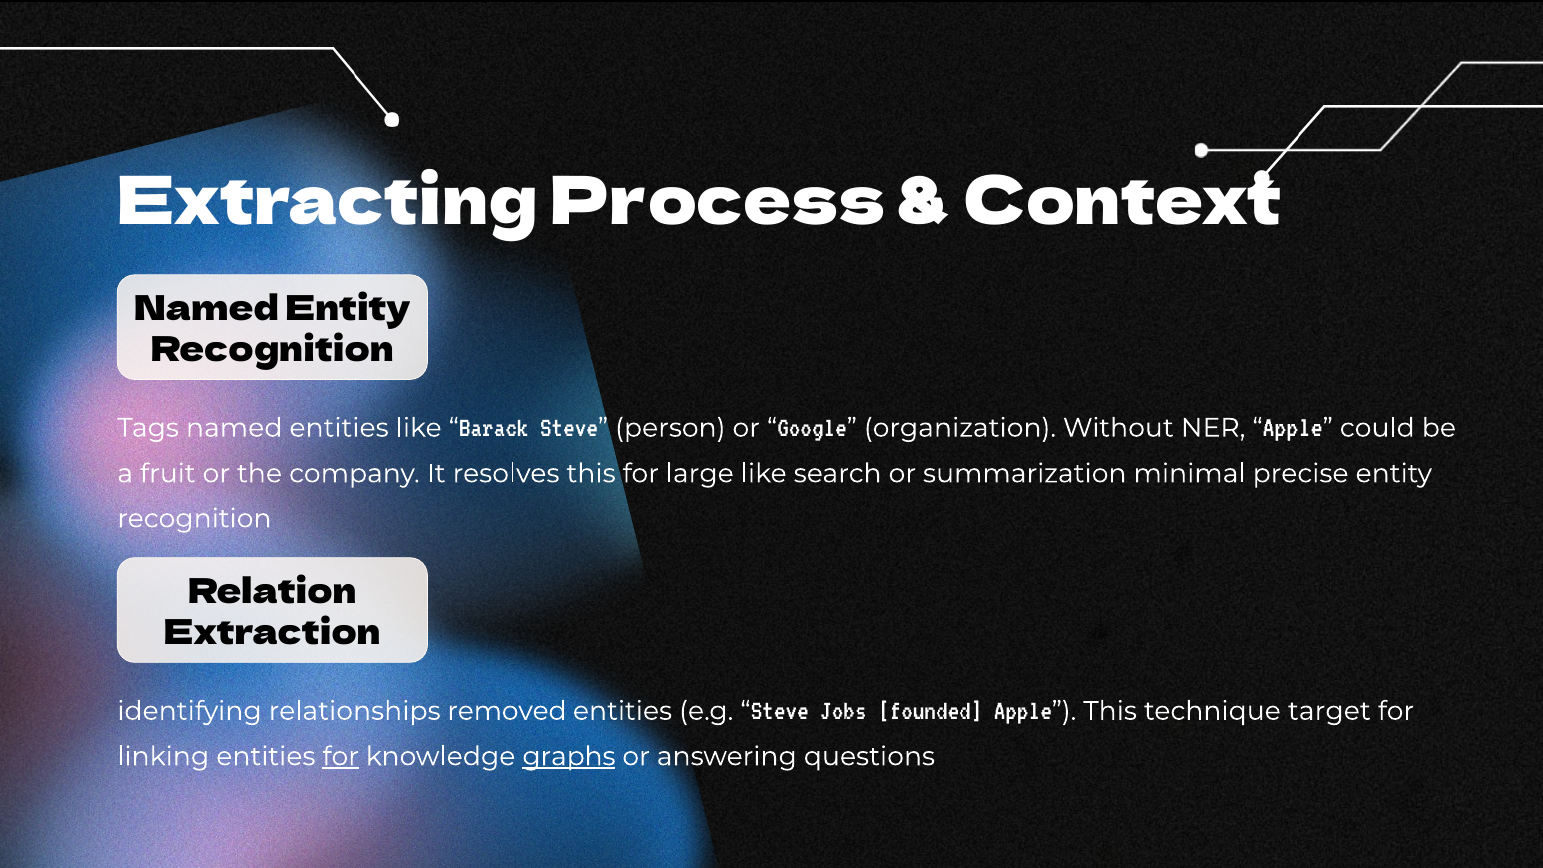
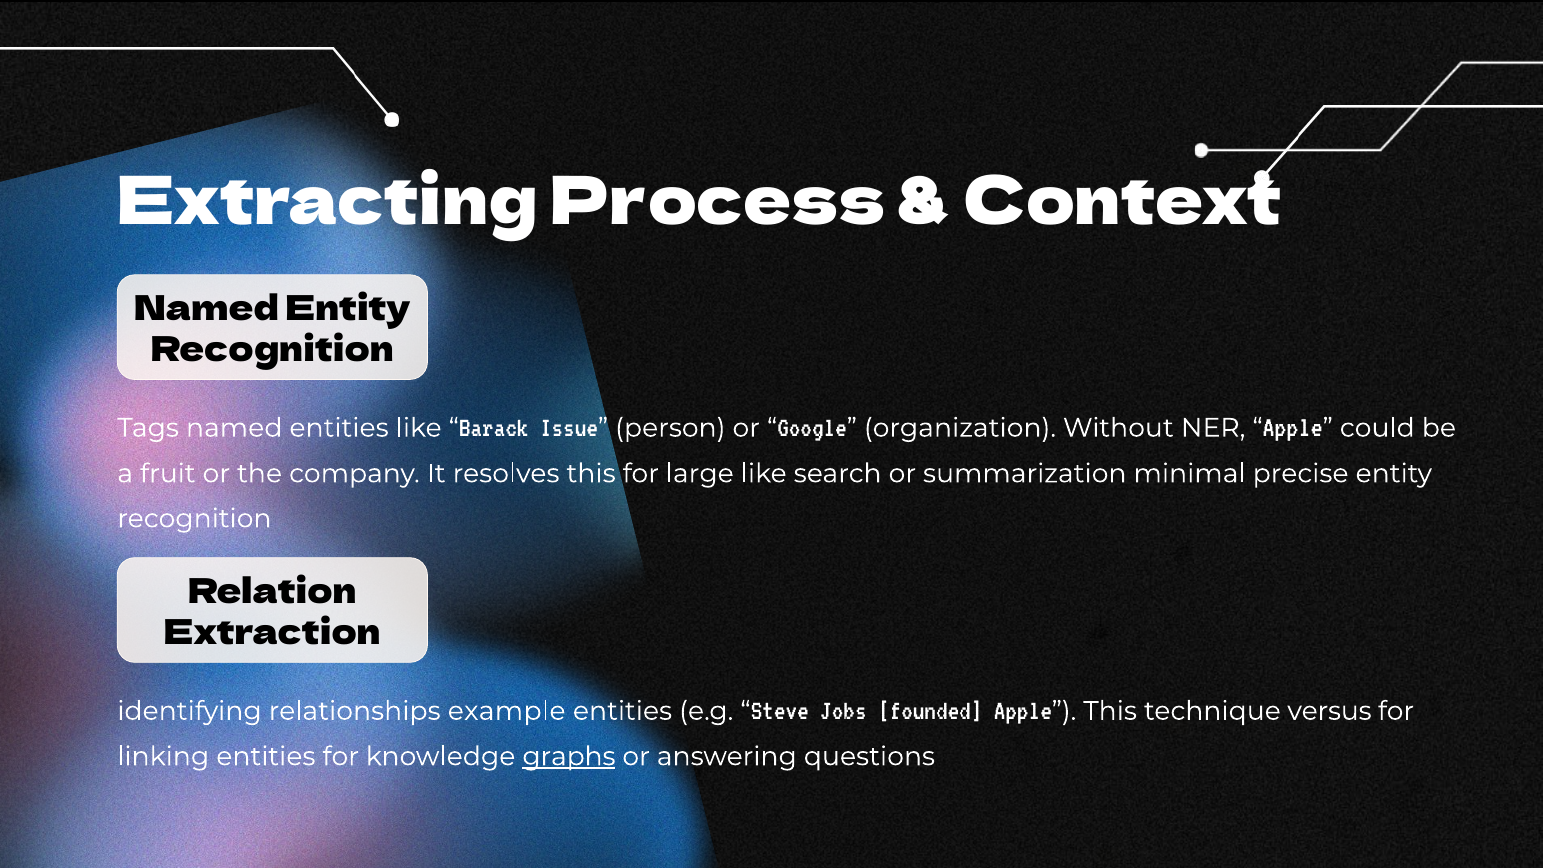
Barack Steve: Steve -> Issue (569, 427)
removed: removed -> example (507, 711)
target: target -> versus (1329, 711)
for underline: present -> none (341, 756)
